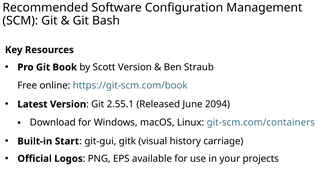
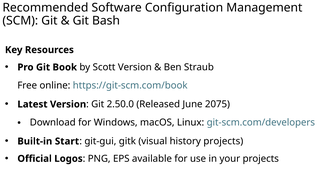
2.55.1: 2.55.1 -> 2.50.0 (120, 104)
2094: 2094 -> 2075 (217, 104)
git-scm.com/containers: git-scm.com/containers -> git-scm.com/developers (261, 123)
history carriage: carriage -> projects (223, 141)
